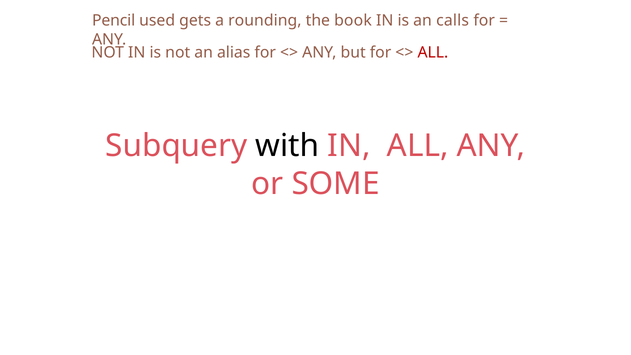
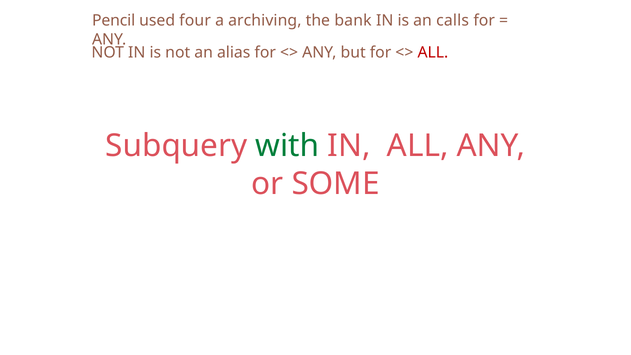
gets: gets -> four (195, 21)
rounding: rounding -> archiving (265, 21)
book: book -> bank (353, 21)
with colour: black -> green (287, 146)
